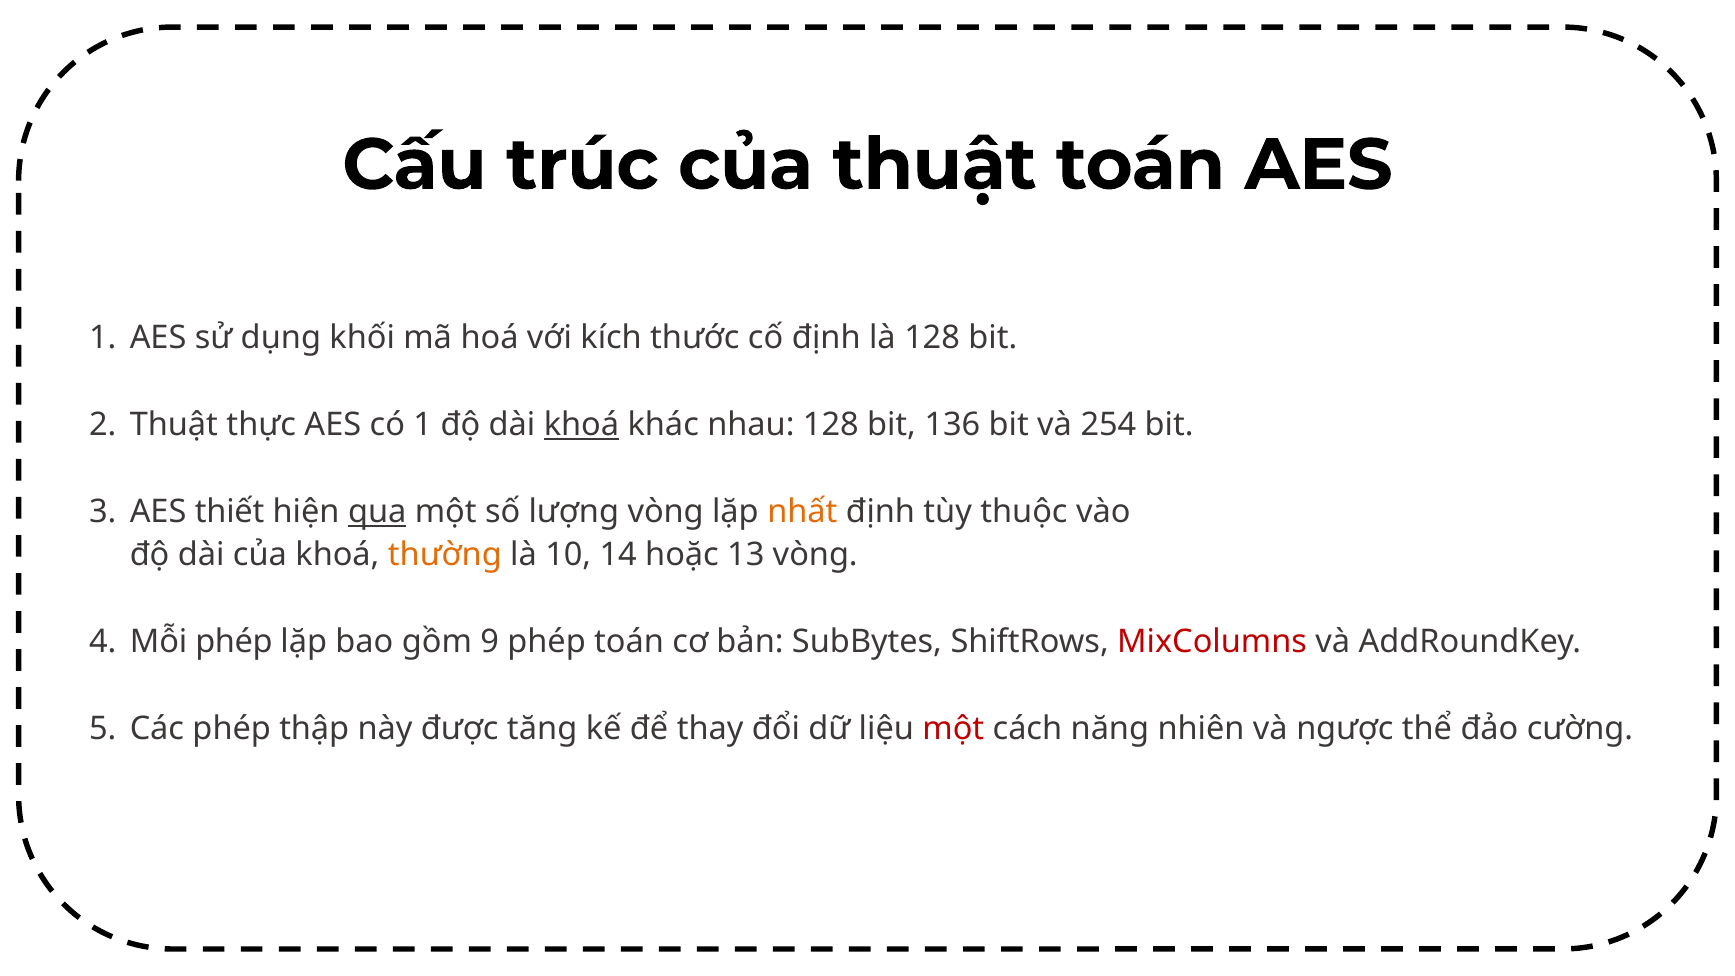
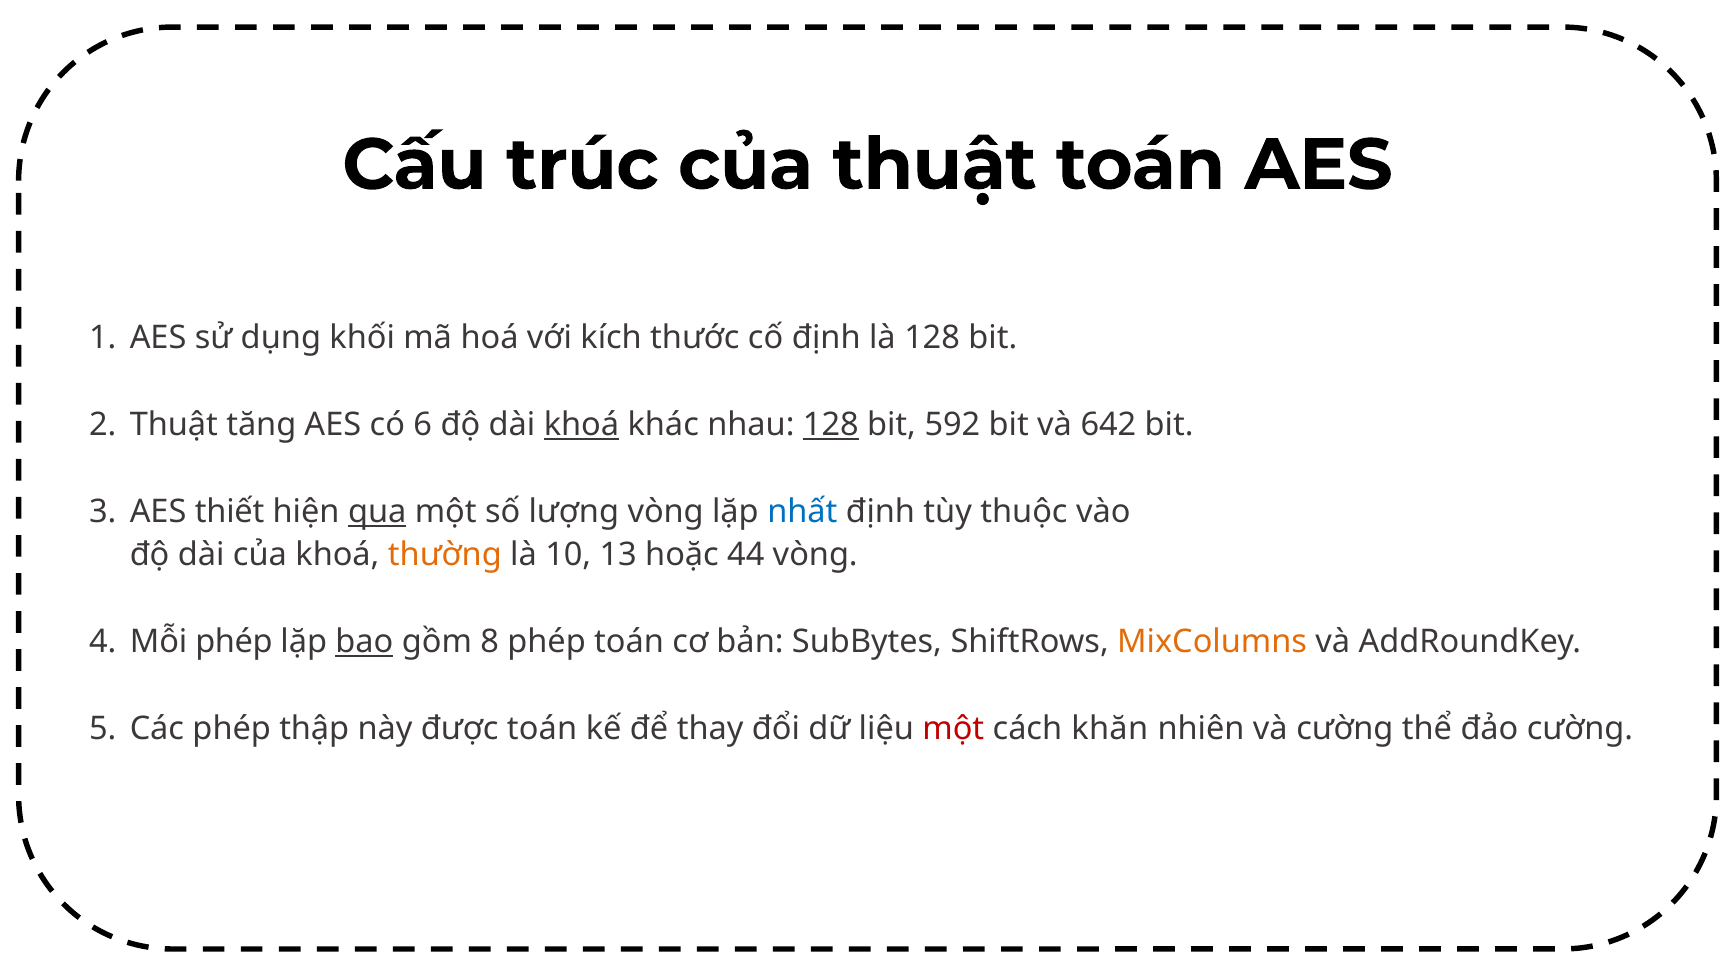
thực: thực -> tăng (261, 425)
có 1: 1 -> 6 (423, 425)
128 underline: none -> present (831, 425)
136: 136 -> 592 (952, 425)
254: 254 -> 642 (1108, 425)
nhất colour: orange -> blue (802, 512)
14: 14 -> 13 (618, 554)
13: 13 -> 44 (746, 554)
bao underline: none -> present (364, 642)
9: 9 -> 8 (490, 642)
MixColumns colour: red -> orange (1212, 642)
được tăng: tăng -> toán (542, 729)
năng: năng -> khăn (1110, 729)
và ngược: ngược -> cường (1345, 729)
